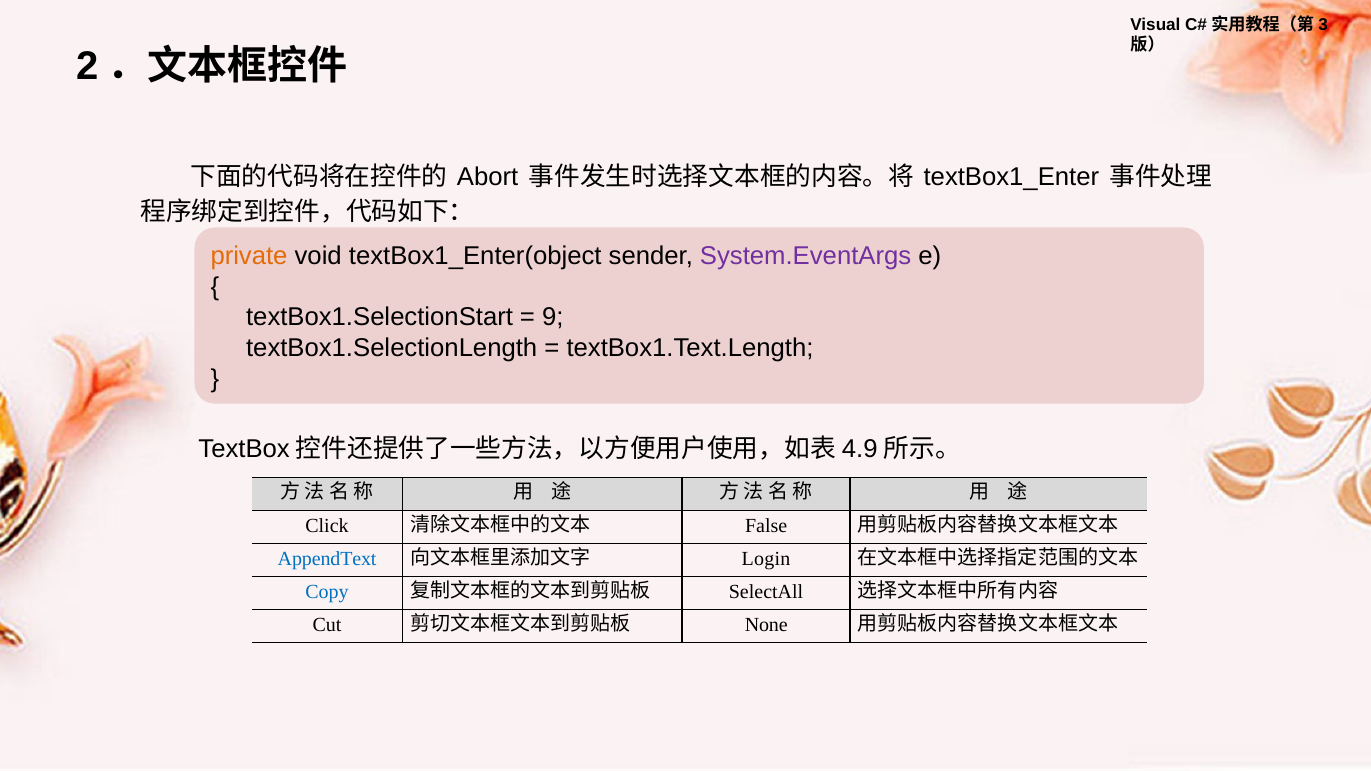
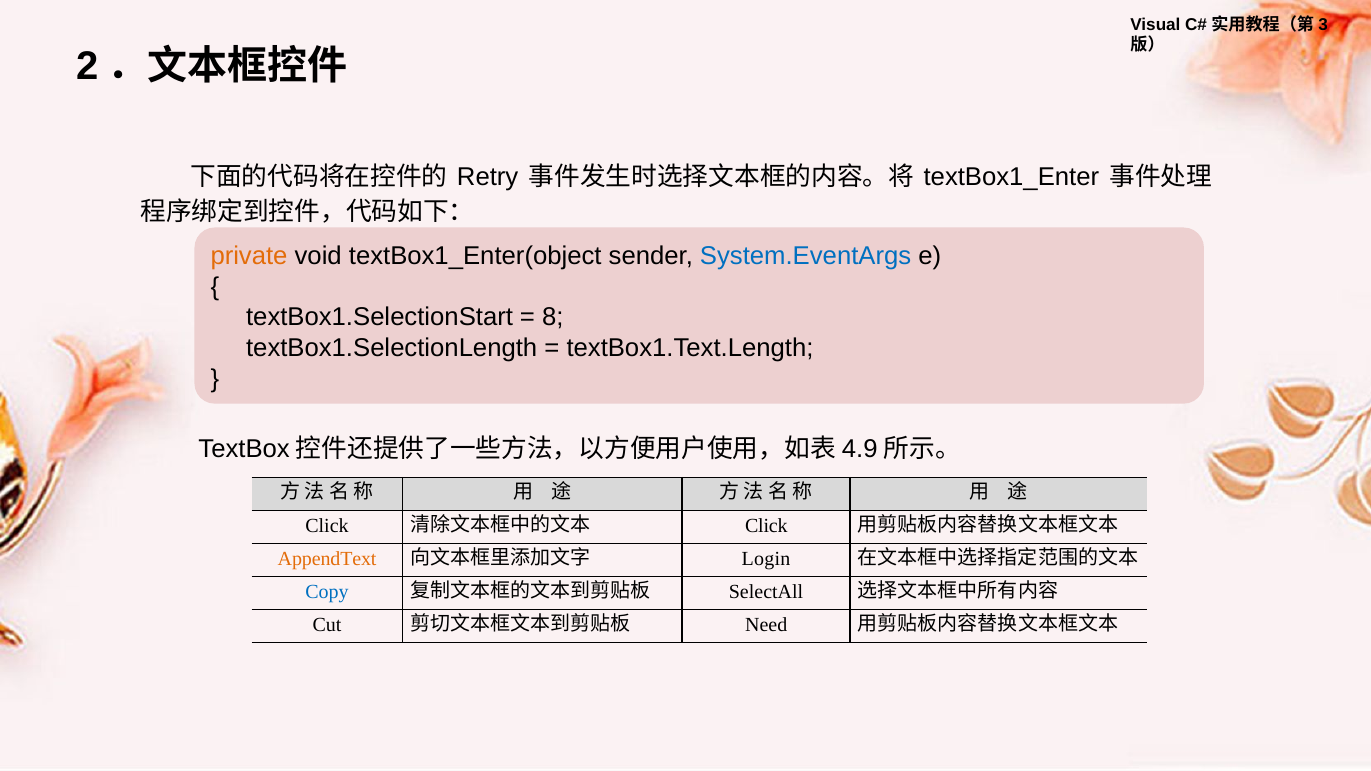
Abort: Abort -> Retry (488, 177)
System.EventArgs colour: purple -> blue (806, 256)
9: 9 -> 8 (553, 317)
False: False -> Click (766, 526)
AppendText colour: blue -> orange (327, 559)
None: None -> Need (766, 625)
